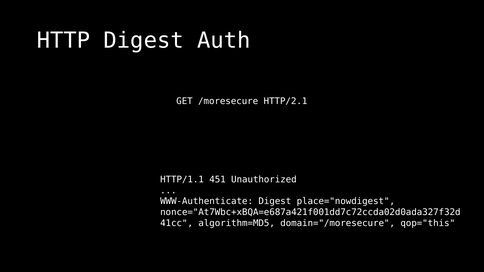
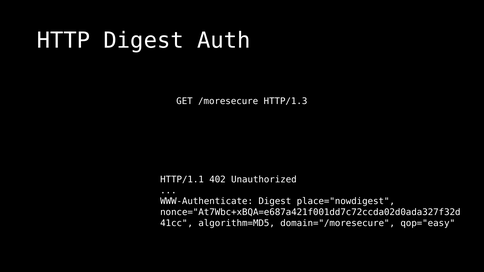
HTTP/2.1: HTTP/2.1 -> HTTP/1.3 (285, 101)
451: 451 -> 402 (218, 180)
qop="this: qop="this -> qop="easy (428, 223)
